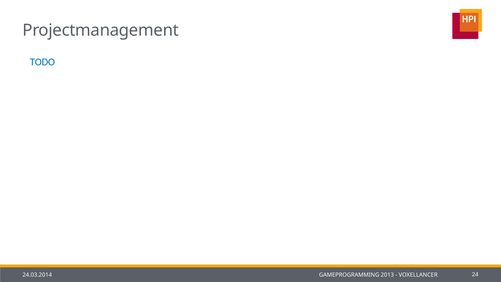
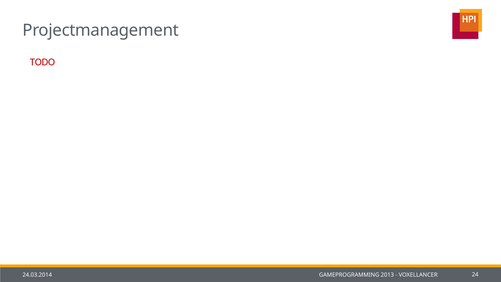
TODO colour: blue -> red (42, 62)
